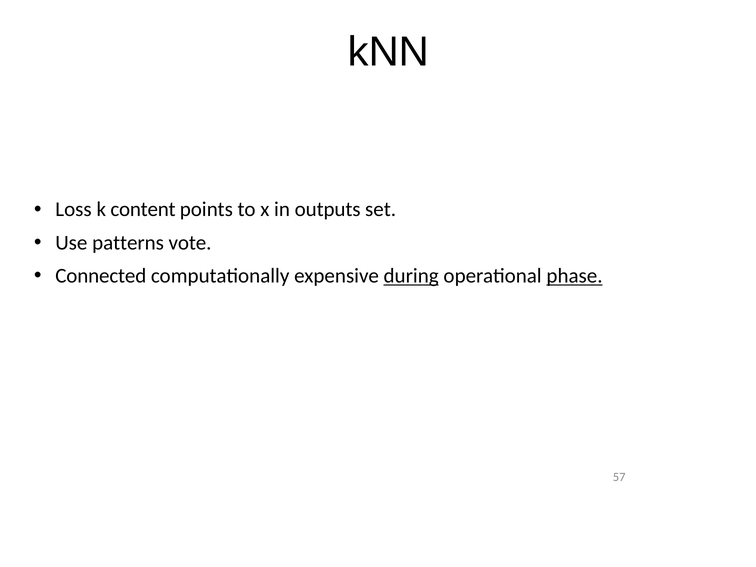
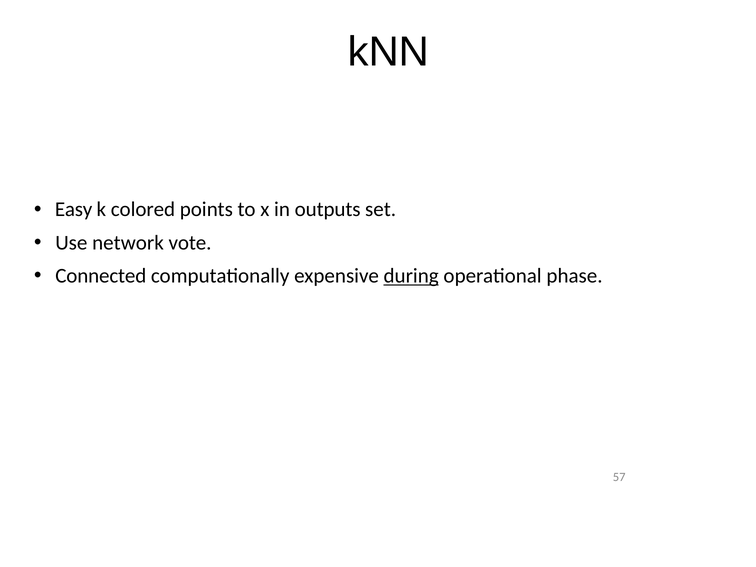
Loss: Loss -> Easy (74, 210)
content: content -> colored (143, 210)
patterns: patterns -> network (128, 243)
phase underline: present -> none (575, 276)
